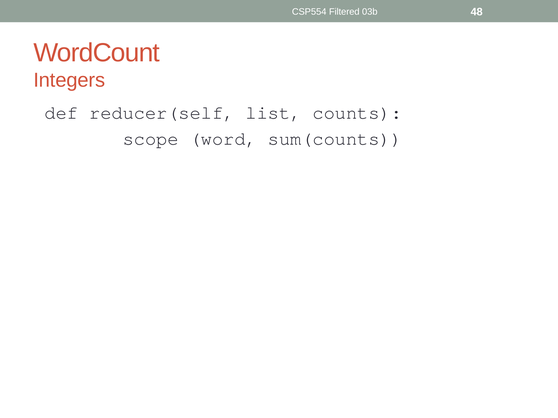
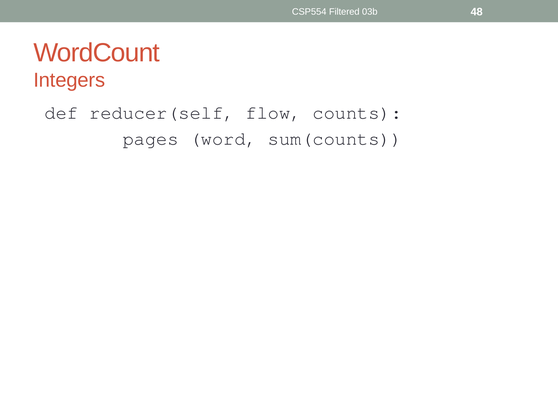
list: list -> flow (274, 113)
scope: scope -> pages (151, 139)
